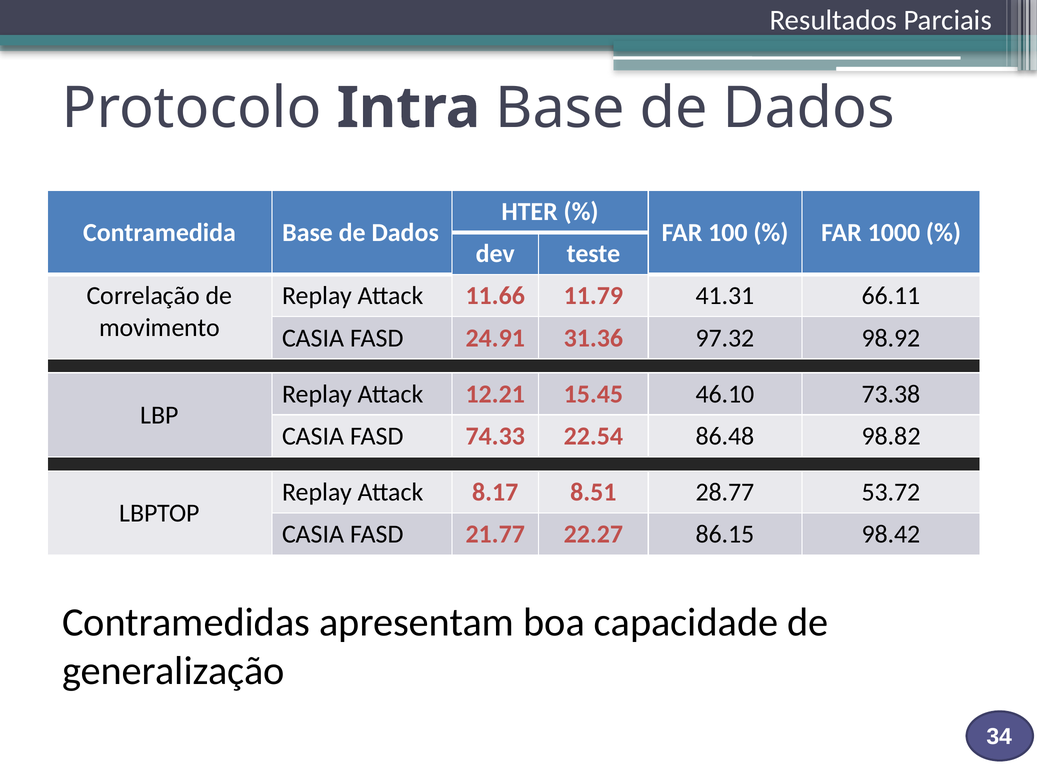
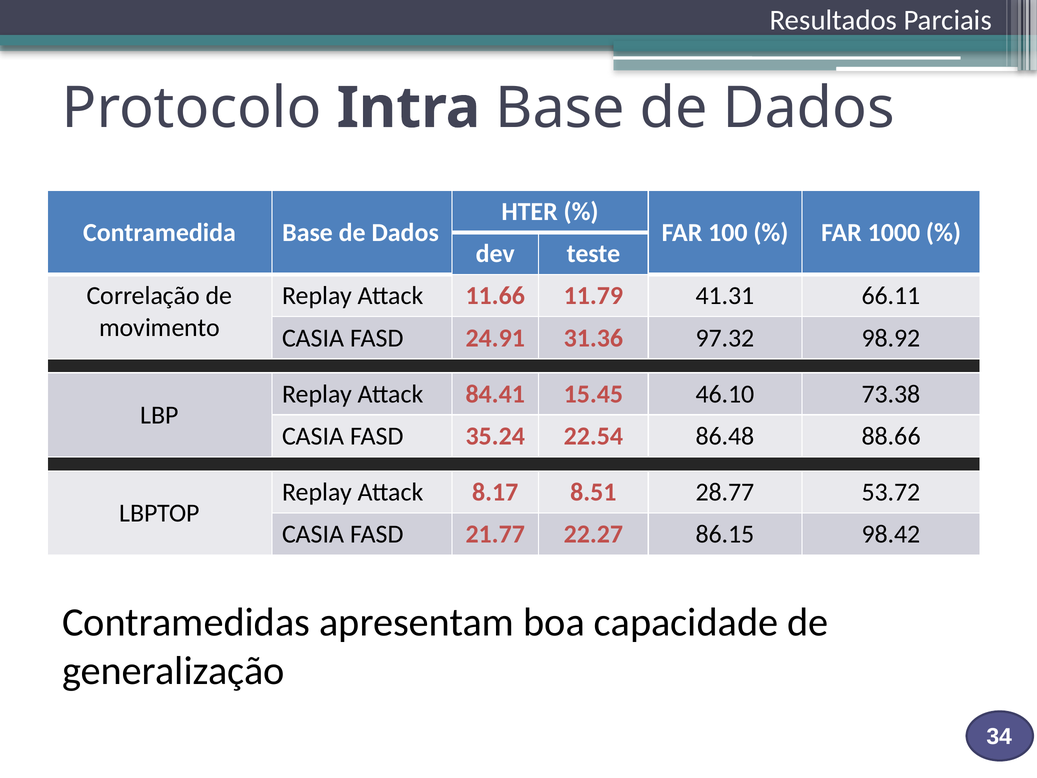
12.21: 12.21 -> 84.41 (495, 394)
74.33: 74.33 -> 35.24 (495, 436)
98.82: 98.82 -> 88.66 (891, 436)
